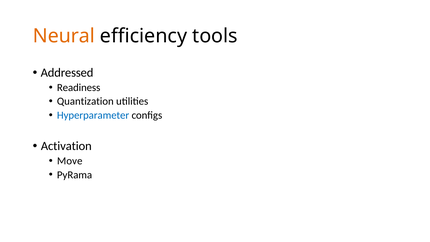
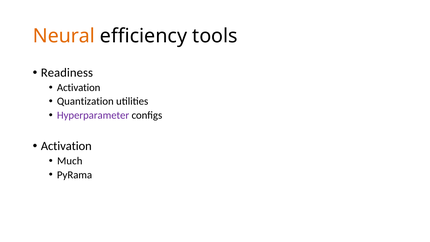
Addressed: Addressed -> Readiness (67, 73)
Readiness: Readiness -> Activation (79, 88)
Hyperparameter colour: blue -> purple (93, 115)
Move: Move -> Much (70, 161)
